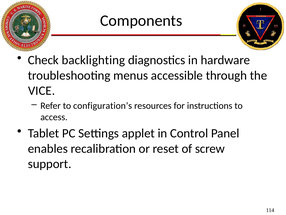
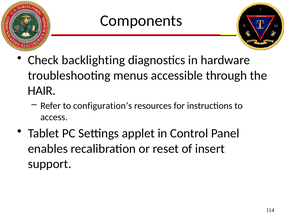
VICE: VICE -> HAIR (42, 90)
screw: screw -> insert (210, 148)
